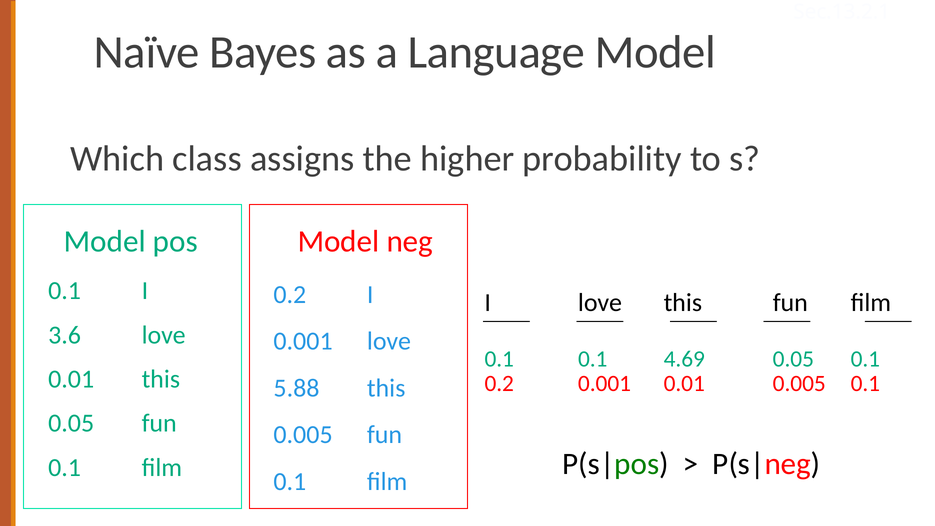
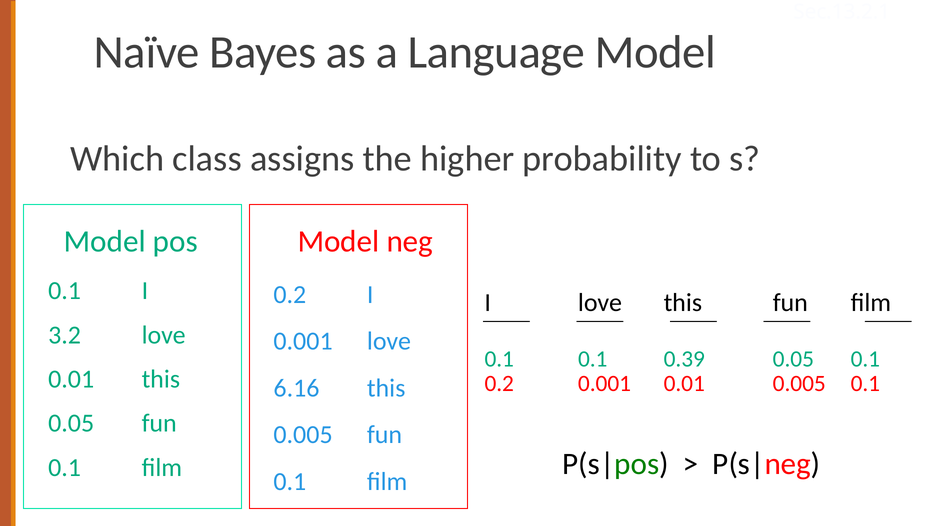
3.6: 3.6 -> 3.2 (65, 335)
4.69: 4.69 -> 0.39 (684, 359)
5.88: 5.88 -> 6.16 (296, 388)
